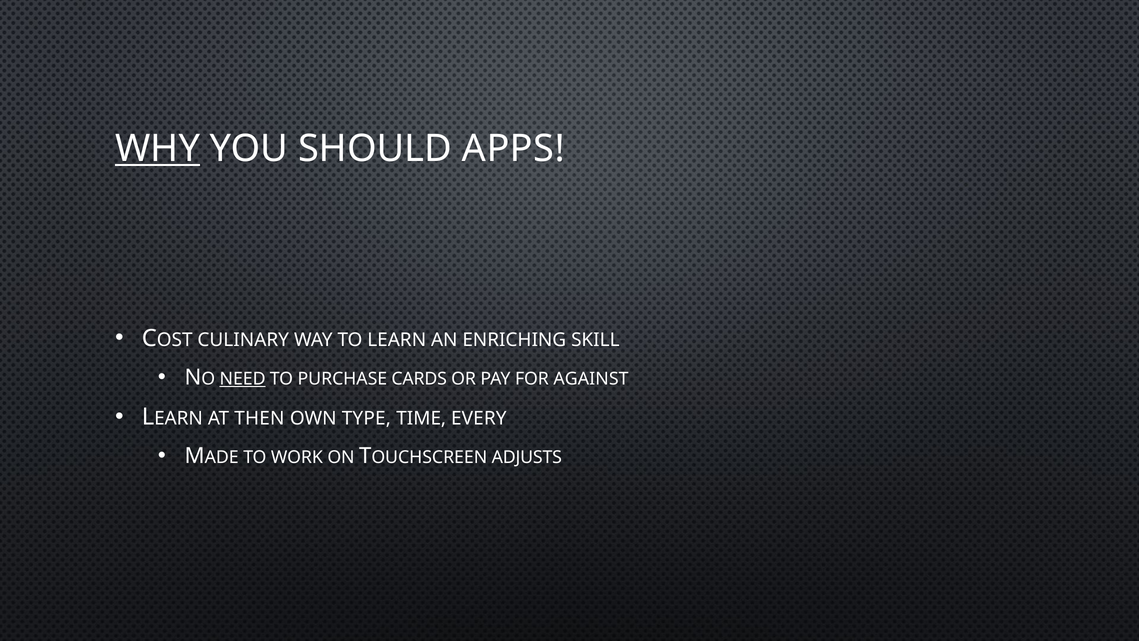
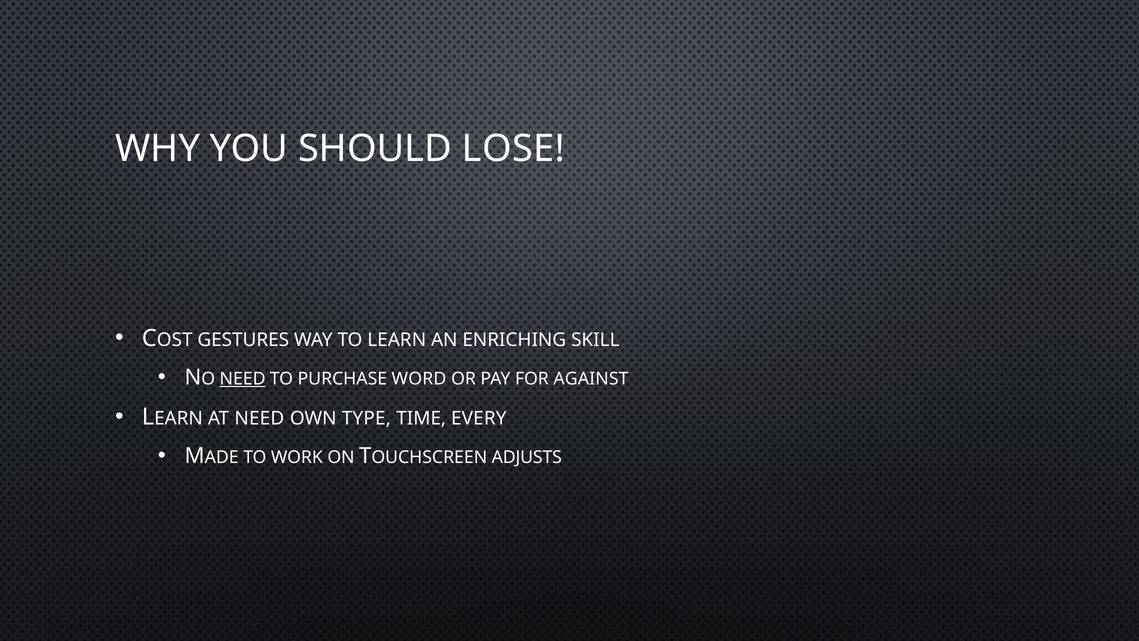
WHY underline: present -> none (158, 149)
APPS: APPS -> LOSE (513, 149)
CULINARY: CULINARY -> GESTURES (243, 340)
CARDS: CARDS -> WORD (419, 379)
AT THEN: THEN -> NEED (259, 418)
